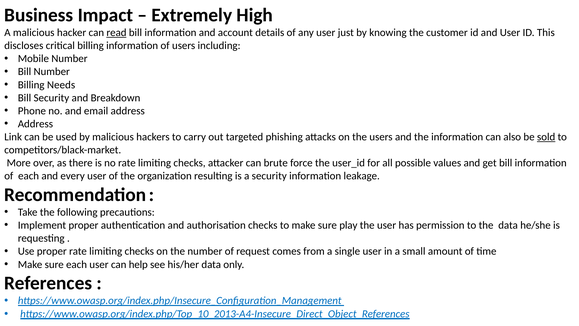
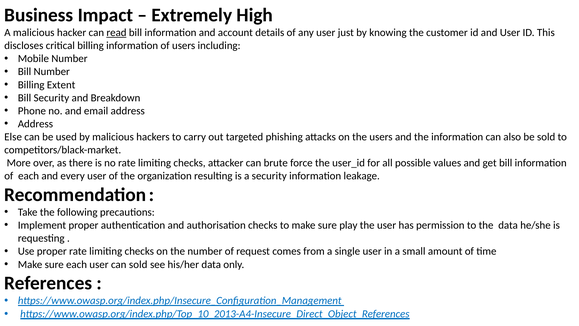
Needs: Needs -> Extent (61, 85)
Link: Link -> Else (13, 137)
sold underline: present -> none (546, 137)
can help: help -> sold (138, 264)
